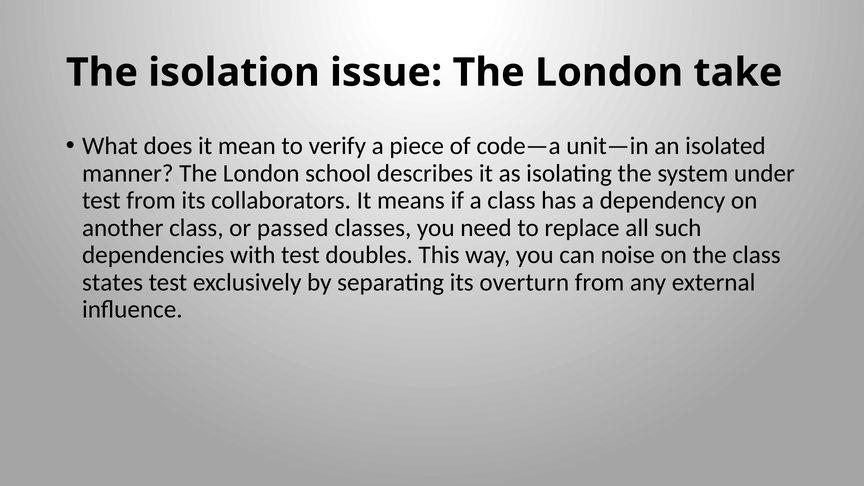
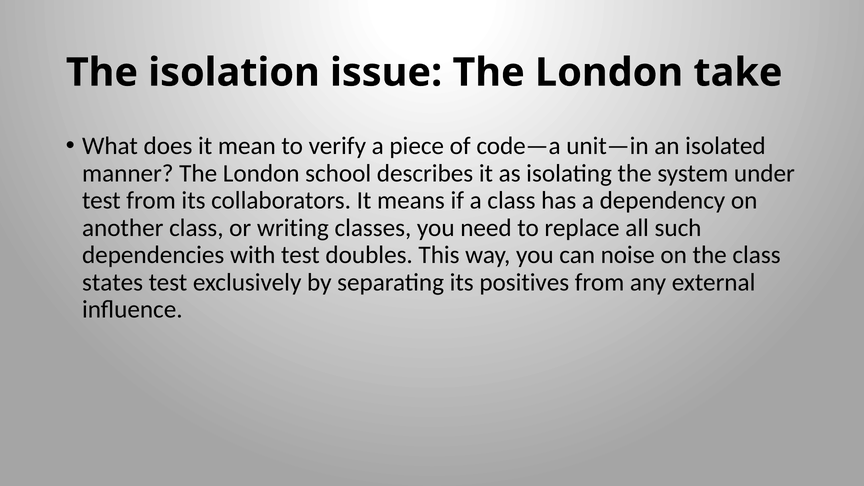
passed: passed -> writing (293, 228)
overturn: overturn -> positives (524, 282)
